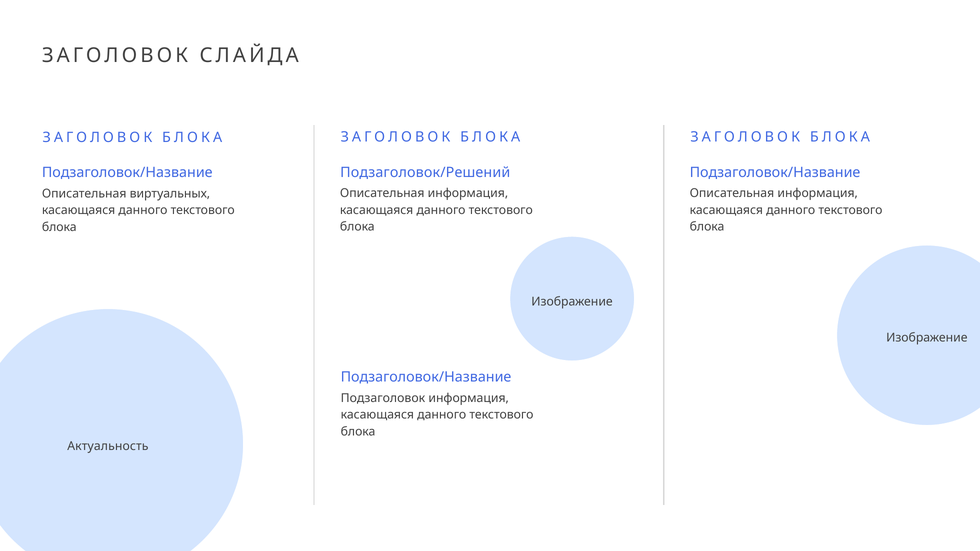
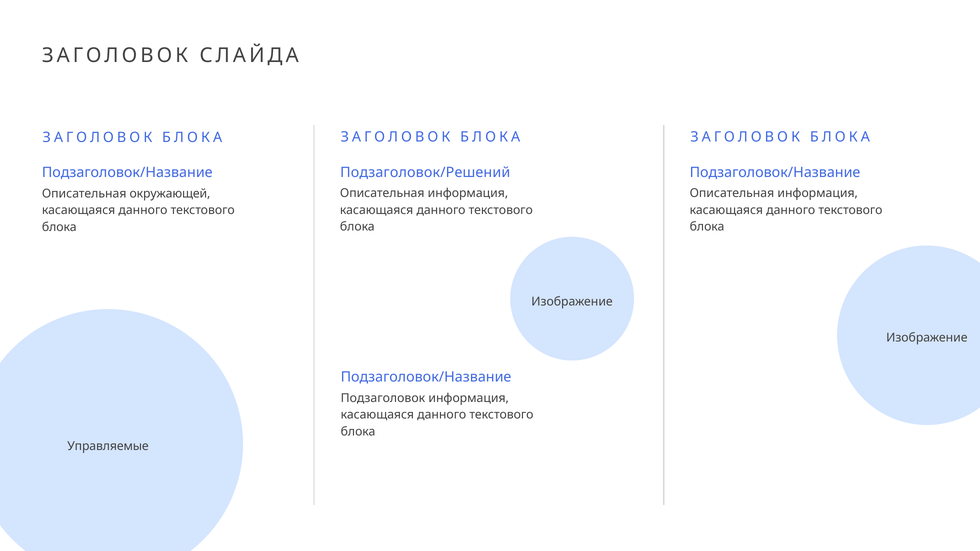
виртуальных: виртуальных -> окружающей (170, 194)
Актуальность: Актуальность -> Управляемые (108, 446)
